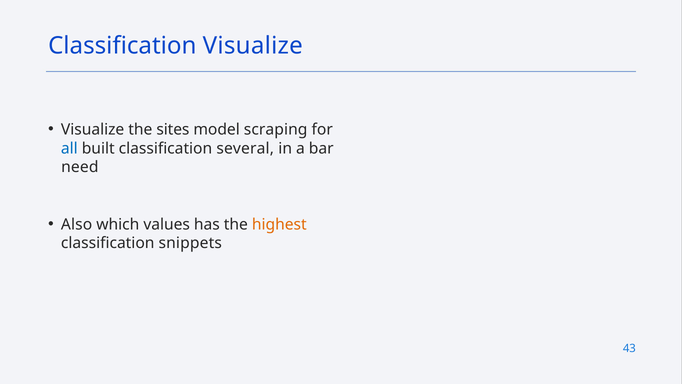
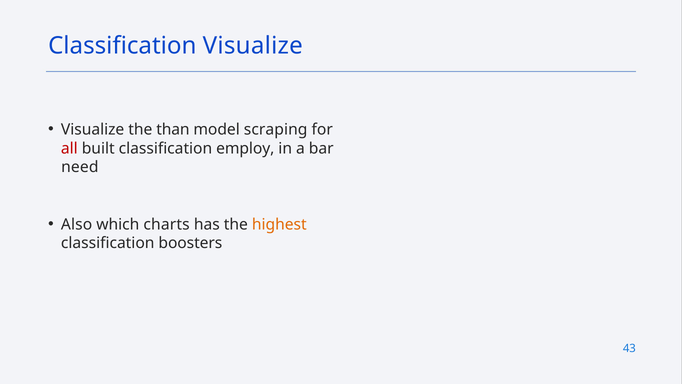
sites: sites -> than (173, 129)
all colour: blue -> red (69, 148)
several: several -> employ (245, 148)
values: values -> charts (167, 224)
snippets: snippets -> boosters (190, 243)
